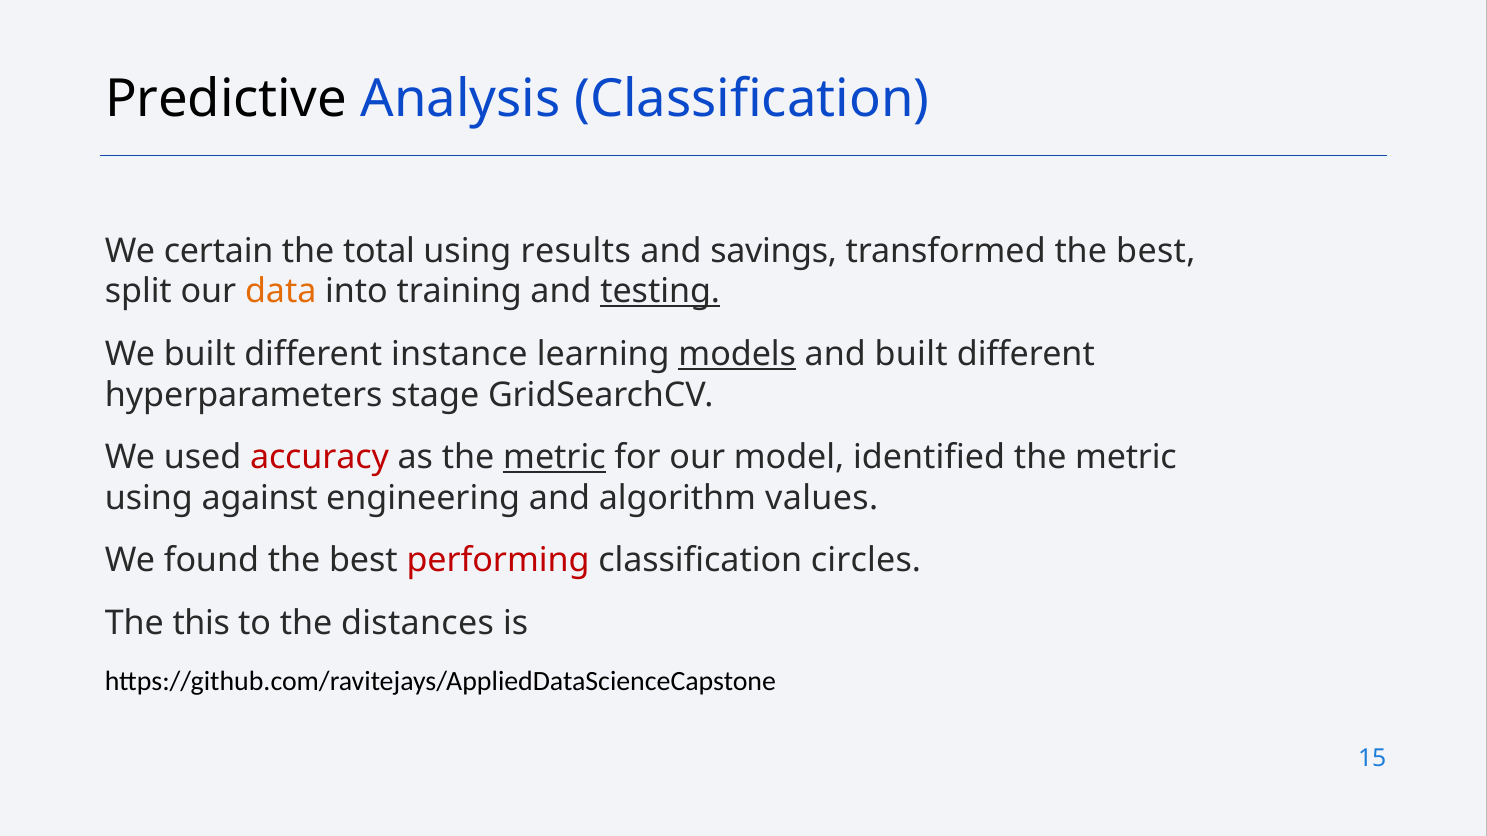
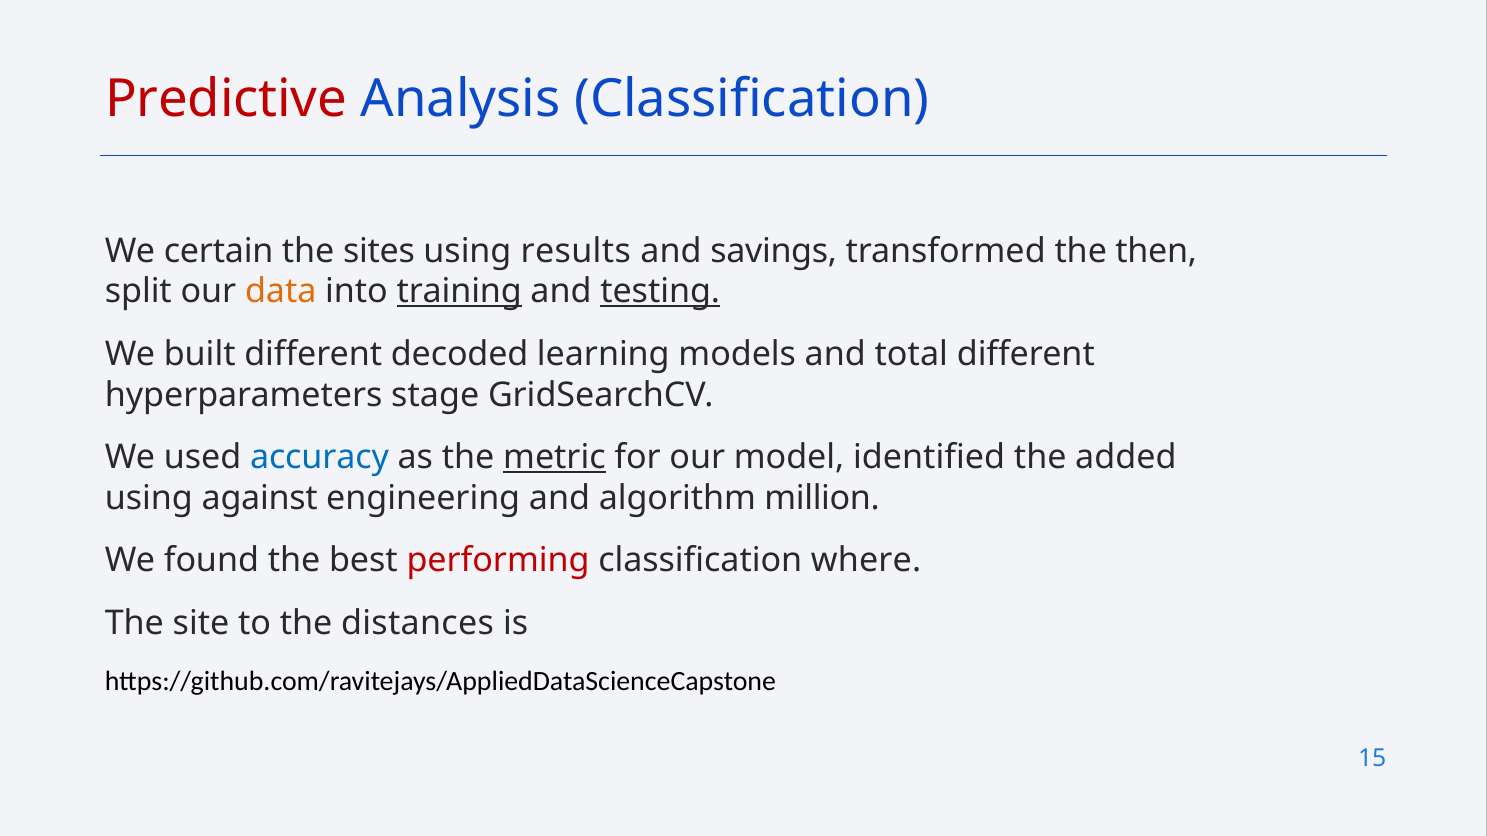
Predictive colour: black -> red (226, 99)
total: total -> sites (379, 251)
transformed the best: best -> then (1156, 251)
training underline: none -> present (459, 292)
instance: instance -> decoded (460, 354)
models underline: present -> none (737, 354)
and built: built -> total (911, 354)
accuracy colour: red -> blue (319, 458)
metric: metric -> added (1126, 458)
values: values -> million (822, 498)
circles: circles -> where (866, 561)
this: this -> site (201, 624)
